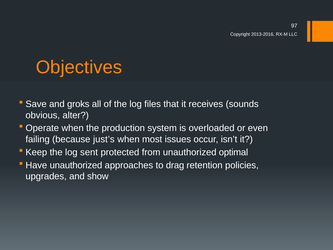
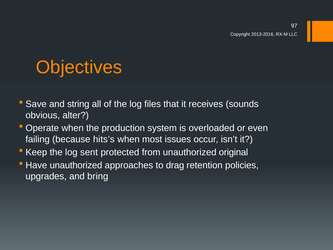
groks: groks -> string (78, 104)
just’s: just’s -> hits’s (104, 139)
optimal: optimal -> original (233, 152)
show: show -> bring (98, 176)
